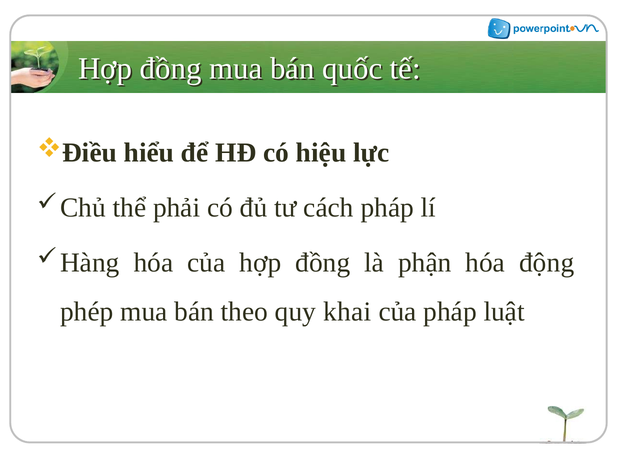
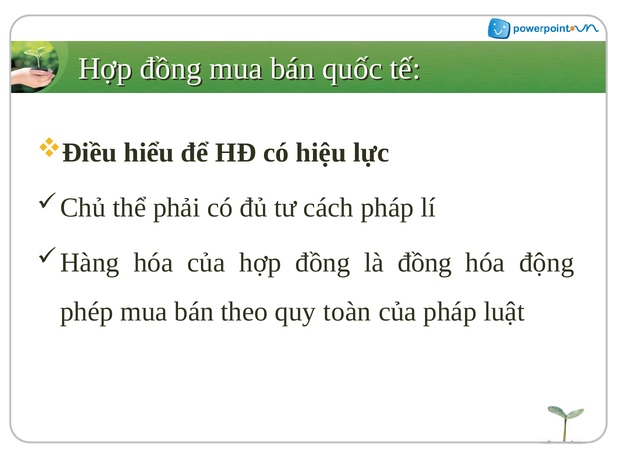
là phận: phận -> đồng (425, 262)
khai: khai -> toàn (347, 312)
